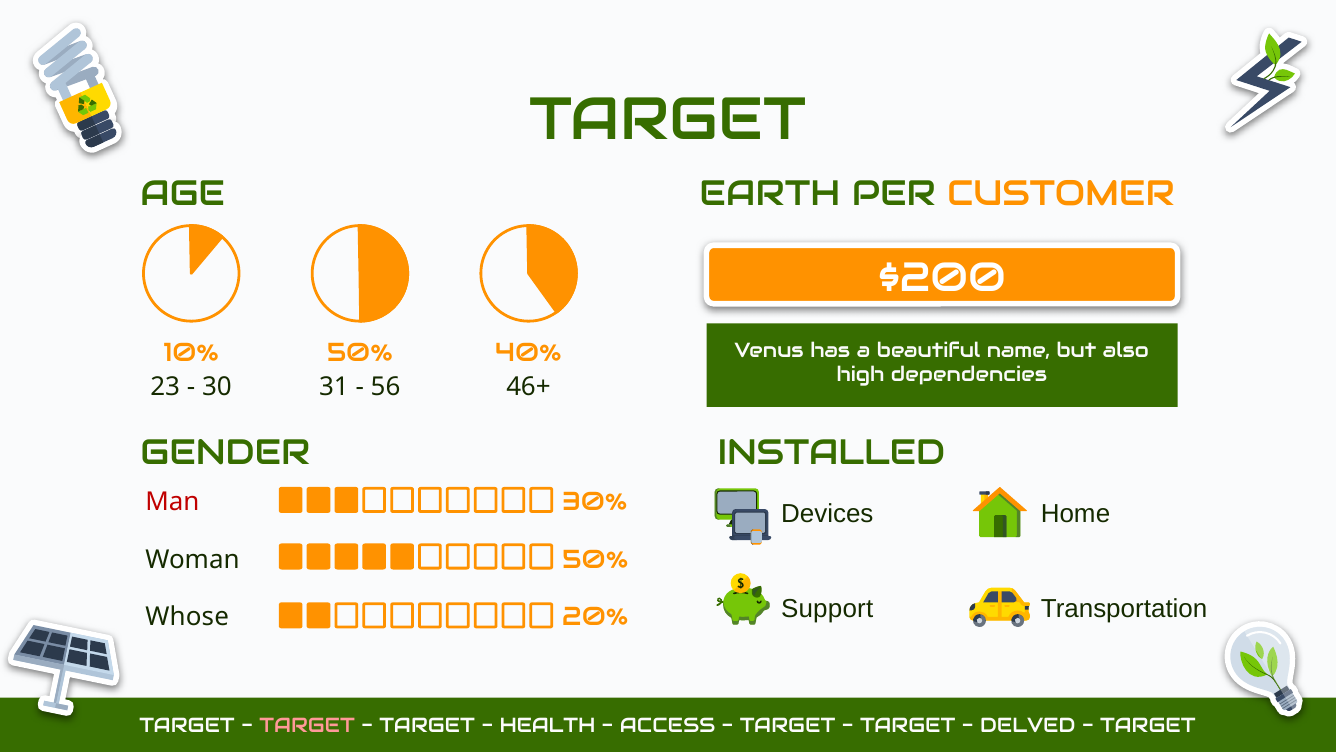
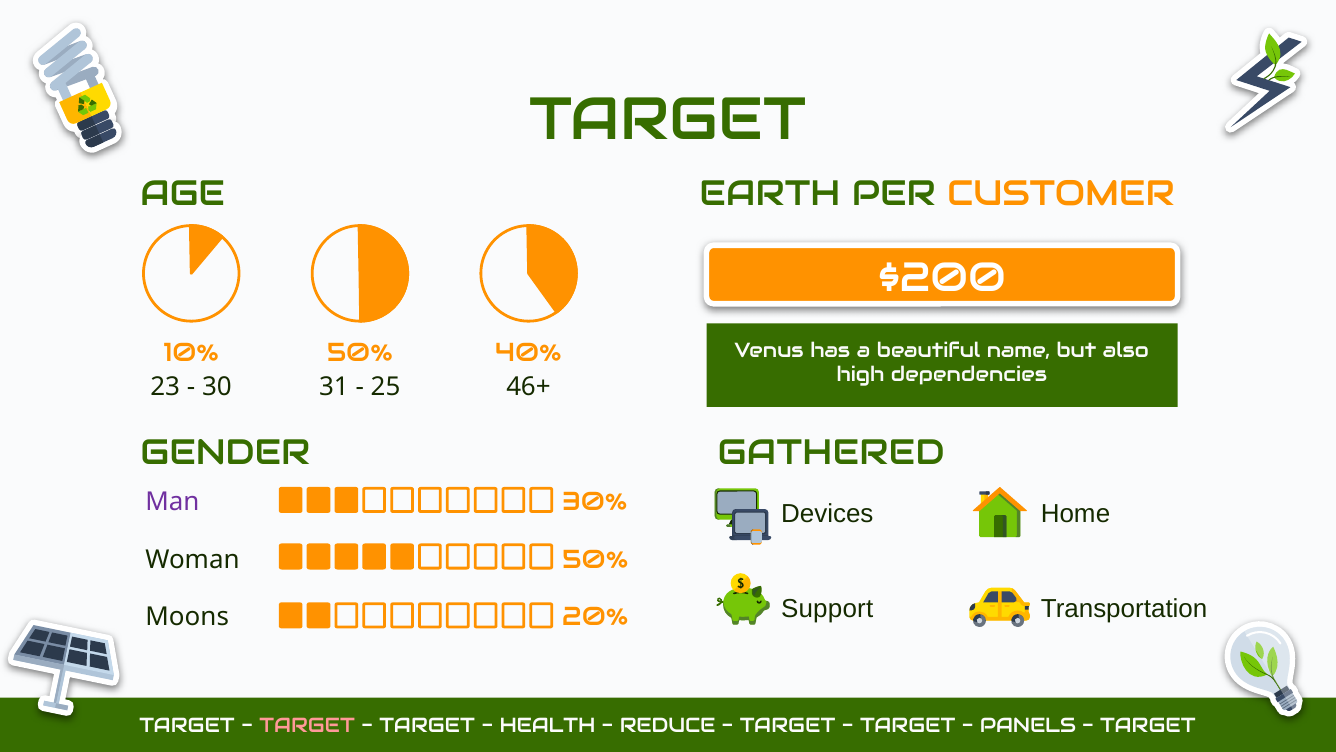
56: 56 -> 25 (386, 386)
INSTALLED: INSTALLED -> GATHERED (831, 452)
Man colour: red -> purple (172, 501)
Whose: Whose -> Moons (187, 617)
ACCESS: ACCESS -> REDUCE (668, 726)
DELVED: DELVED -> PANELS (1028, 726)
